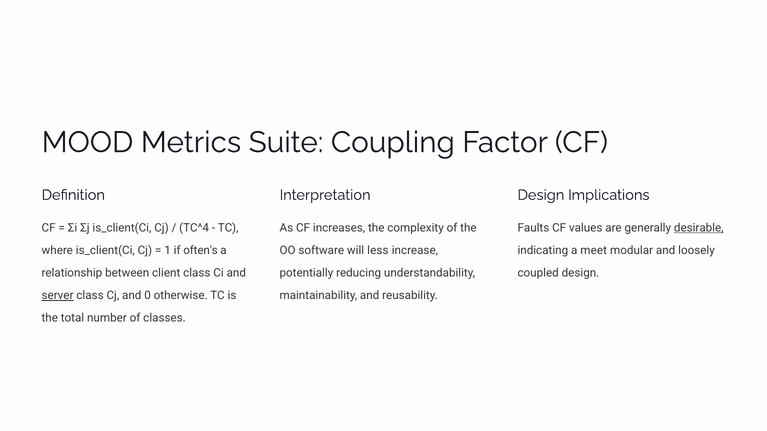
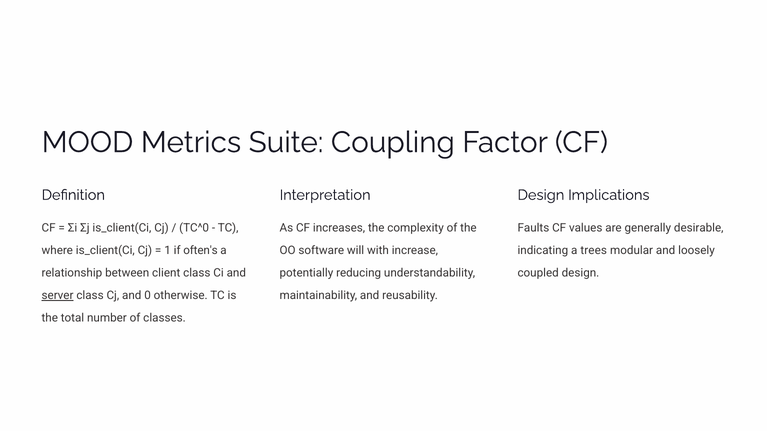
TC^4: TC^4 -> TC^0 (194, 228)
desirable underline: present -> none (699, 228)
less: less -> with (378, 251)
meet: meet -> trees (594, 251)
